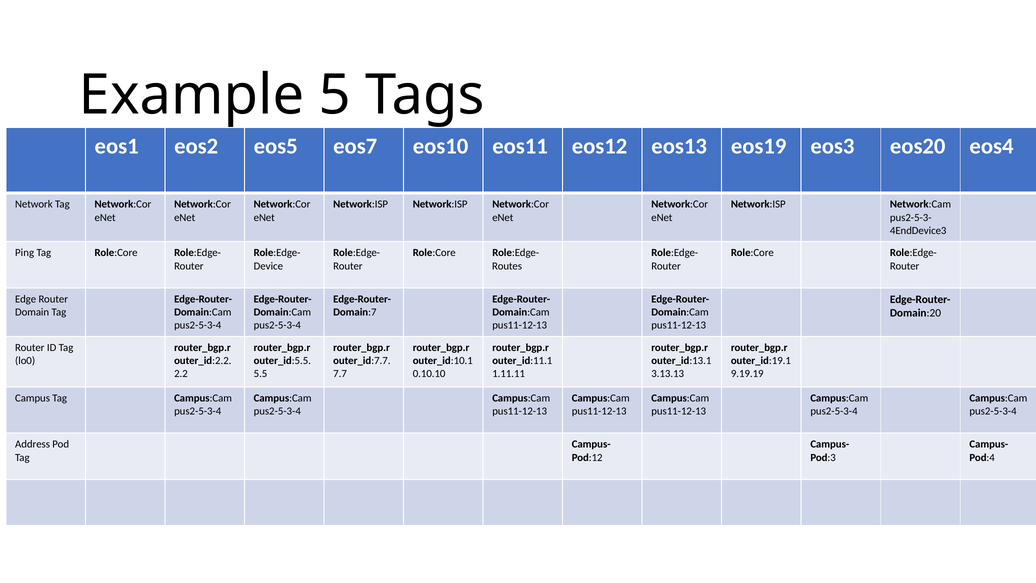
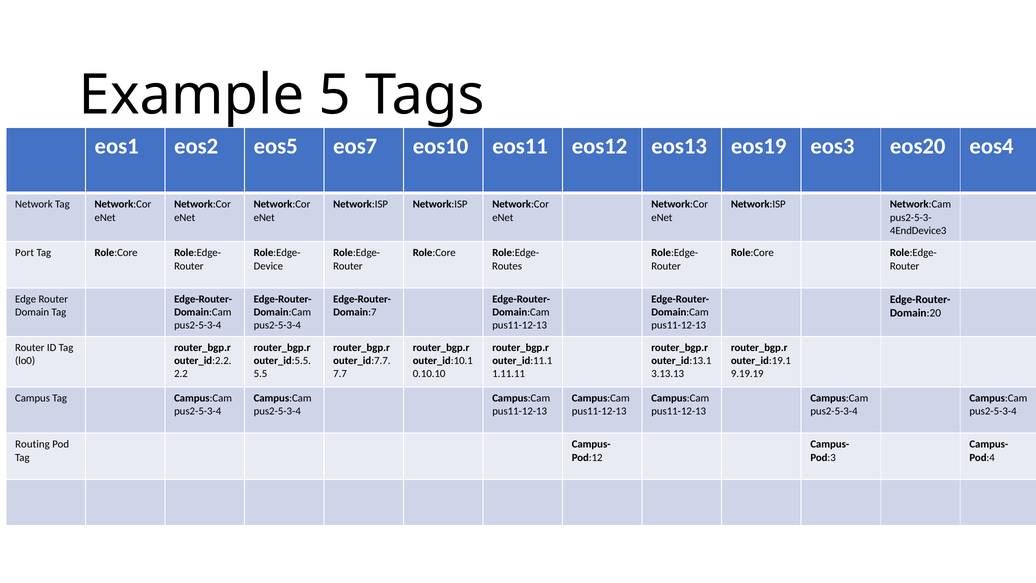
Ping: Ping -> Port (25, 253)
Address: Address -> Routing (32, 444)
